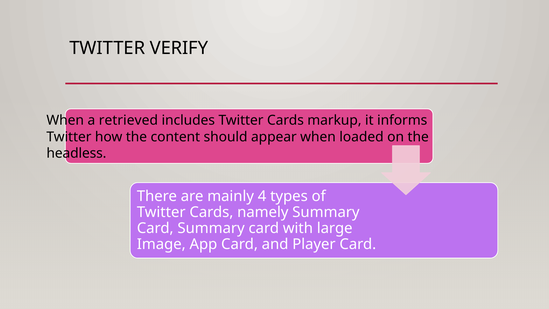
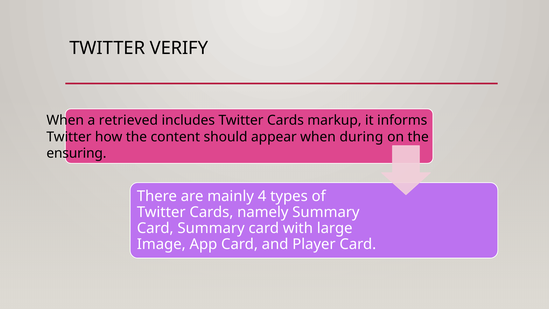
loaded: loaded -> during (361, 137)
headless: headless -> ensuring (76, 153)
